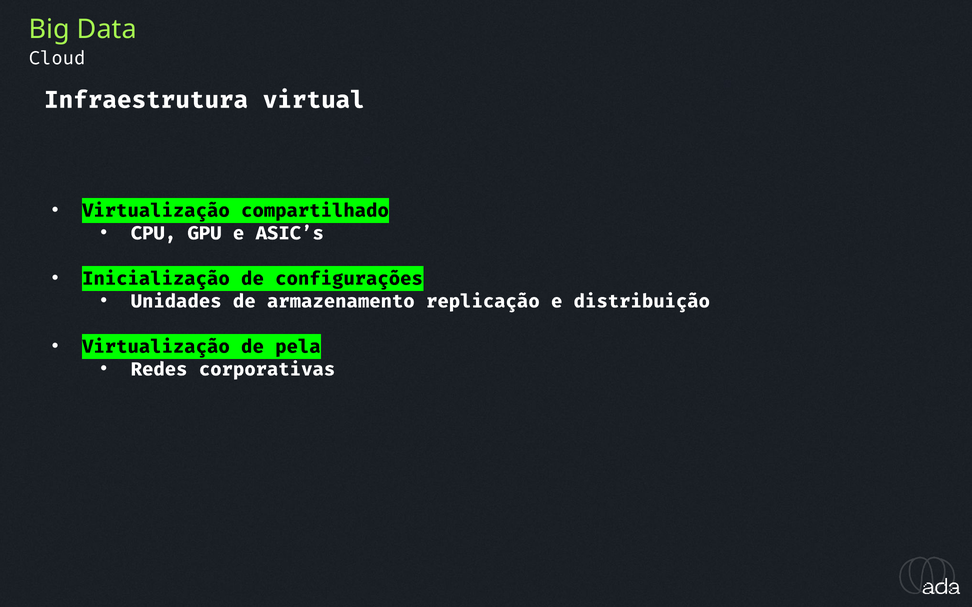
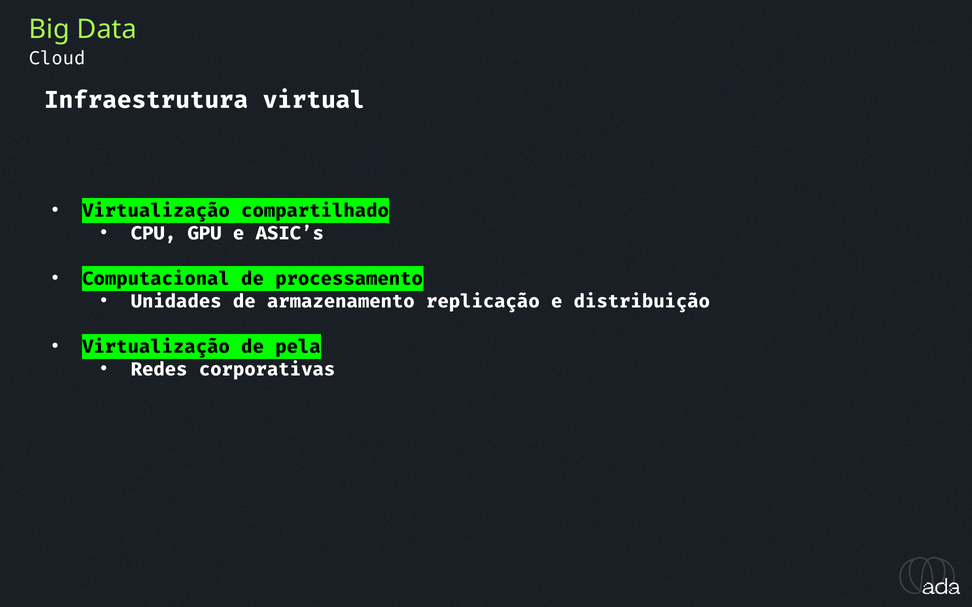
Inicialização: Inicialização -> Computacional (156, 279)
configurações: configurações -> processamento (349, 279)
